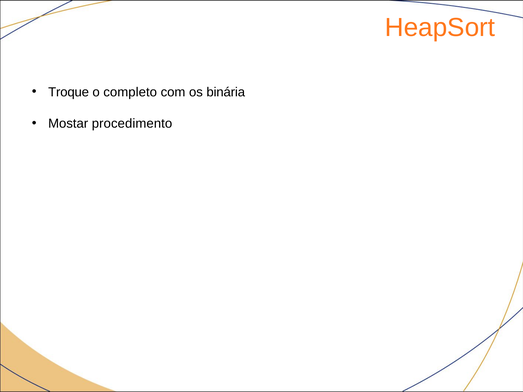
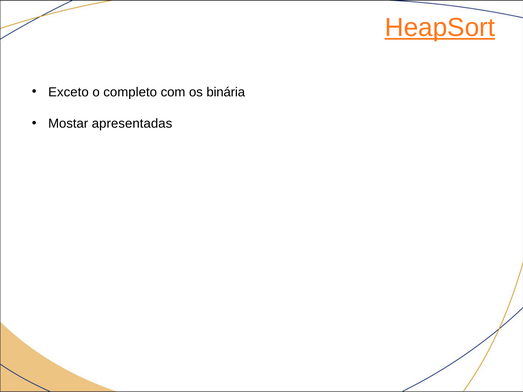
HeapSort underline: none -> present (440, 28)
Troque: Troque -> Exceto (68, 92)
procedimento: procedimento -> apresentadas (132, 123)
